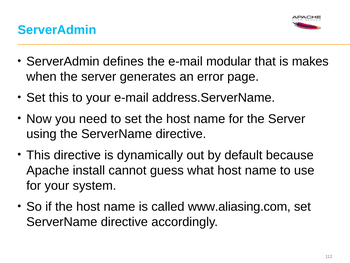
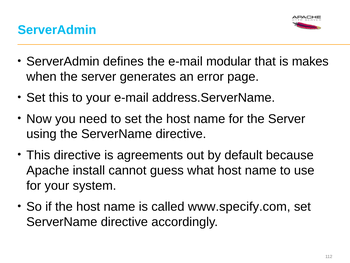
dynamically: dynamically -> agreements (150, 155)
www.aliasing.com: www.aliasing.com -> www.specify.com (239, 206)
